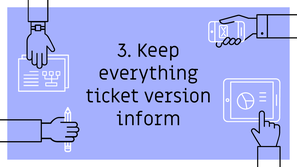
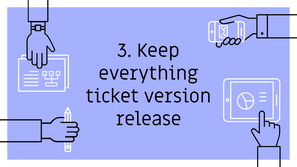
inform: inform -> release (149, 119)
